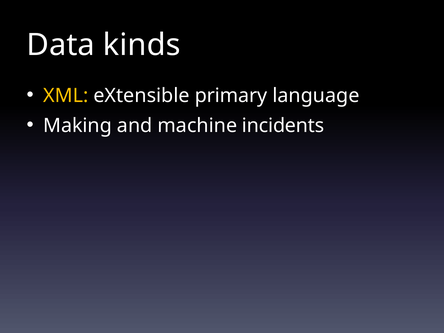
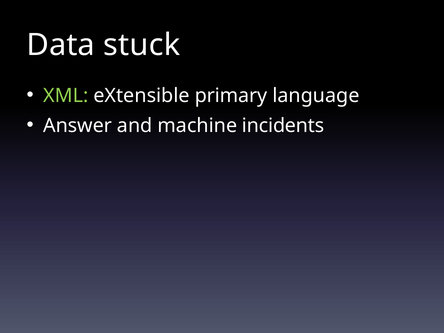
kinds: kinds -> stuck (142, 45)
XML colour: yellow -> light green (66, 96)
Making: Making -> Answer (78, 125)
